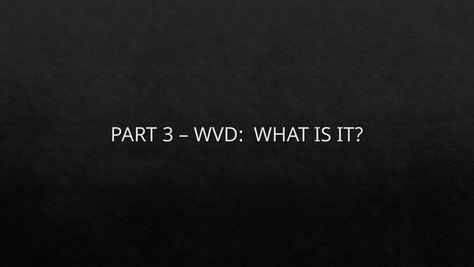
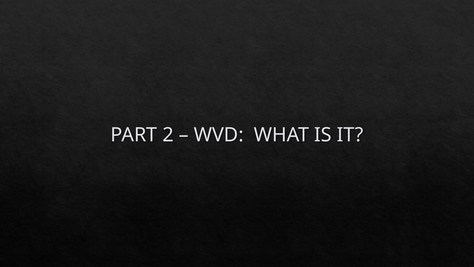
3: 3 -> 2 (168, 135)
